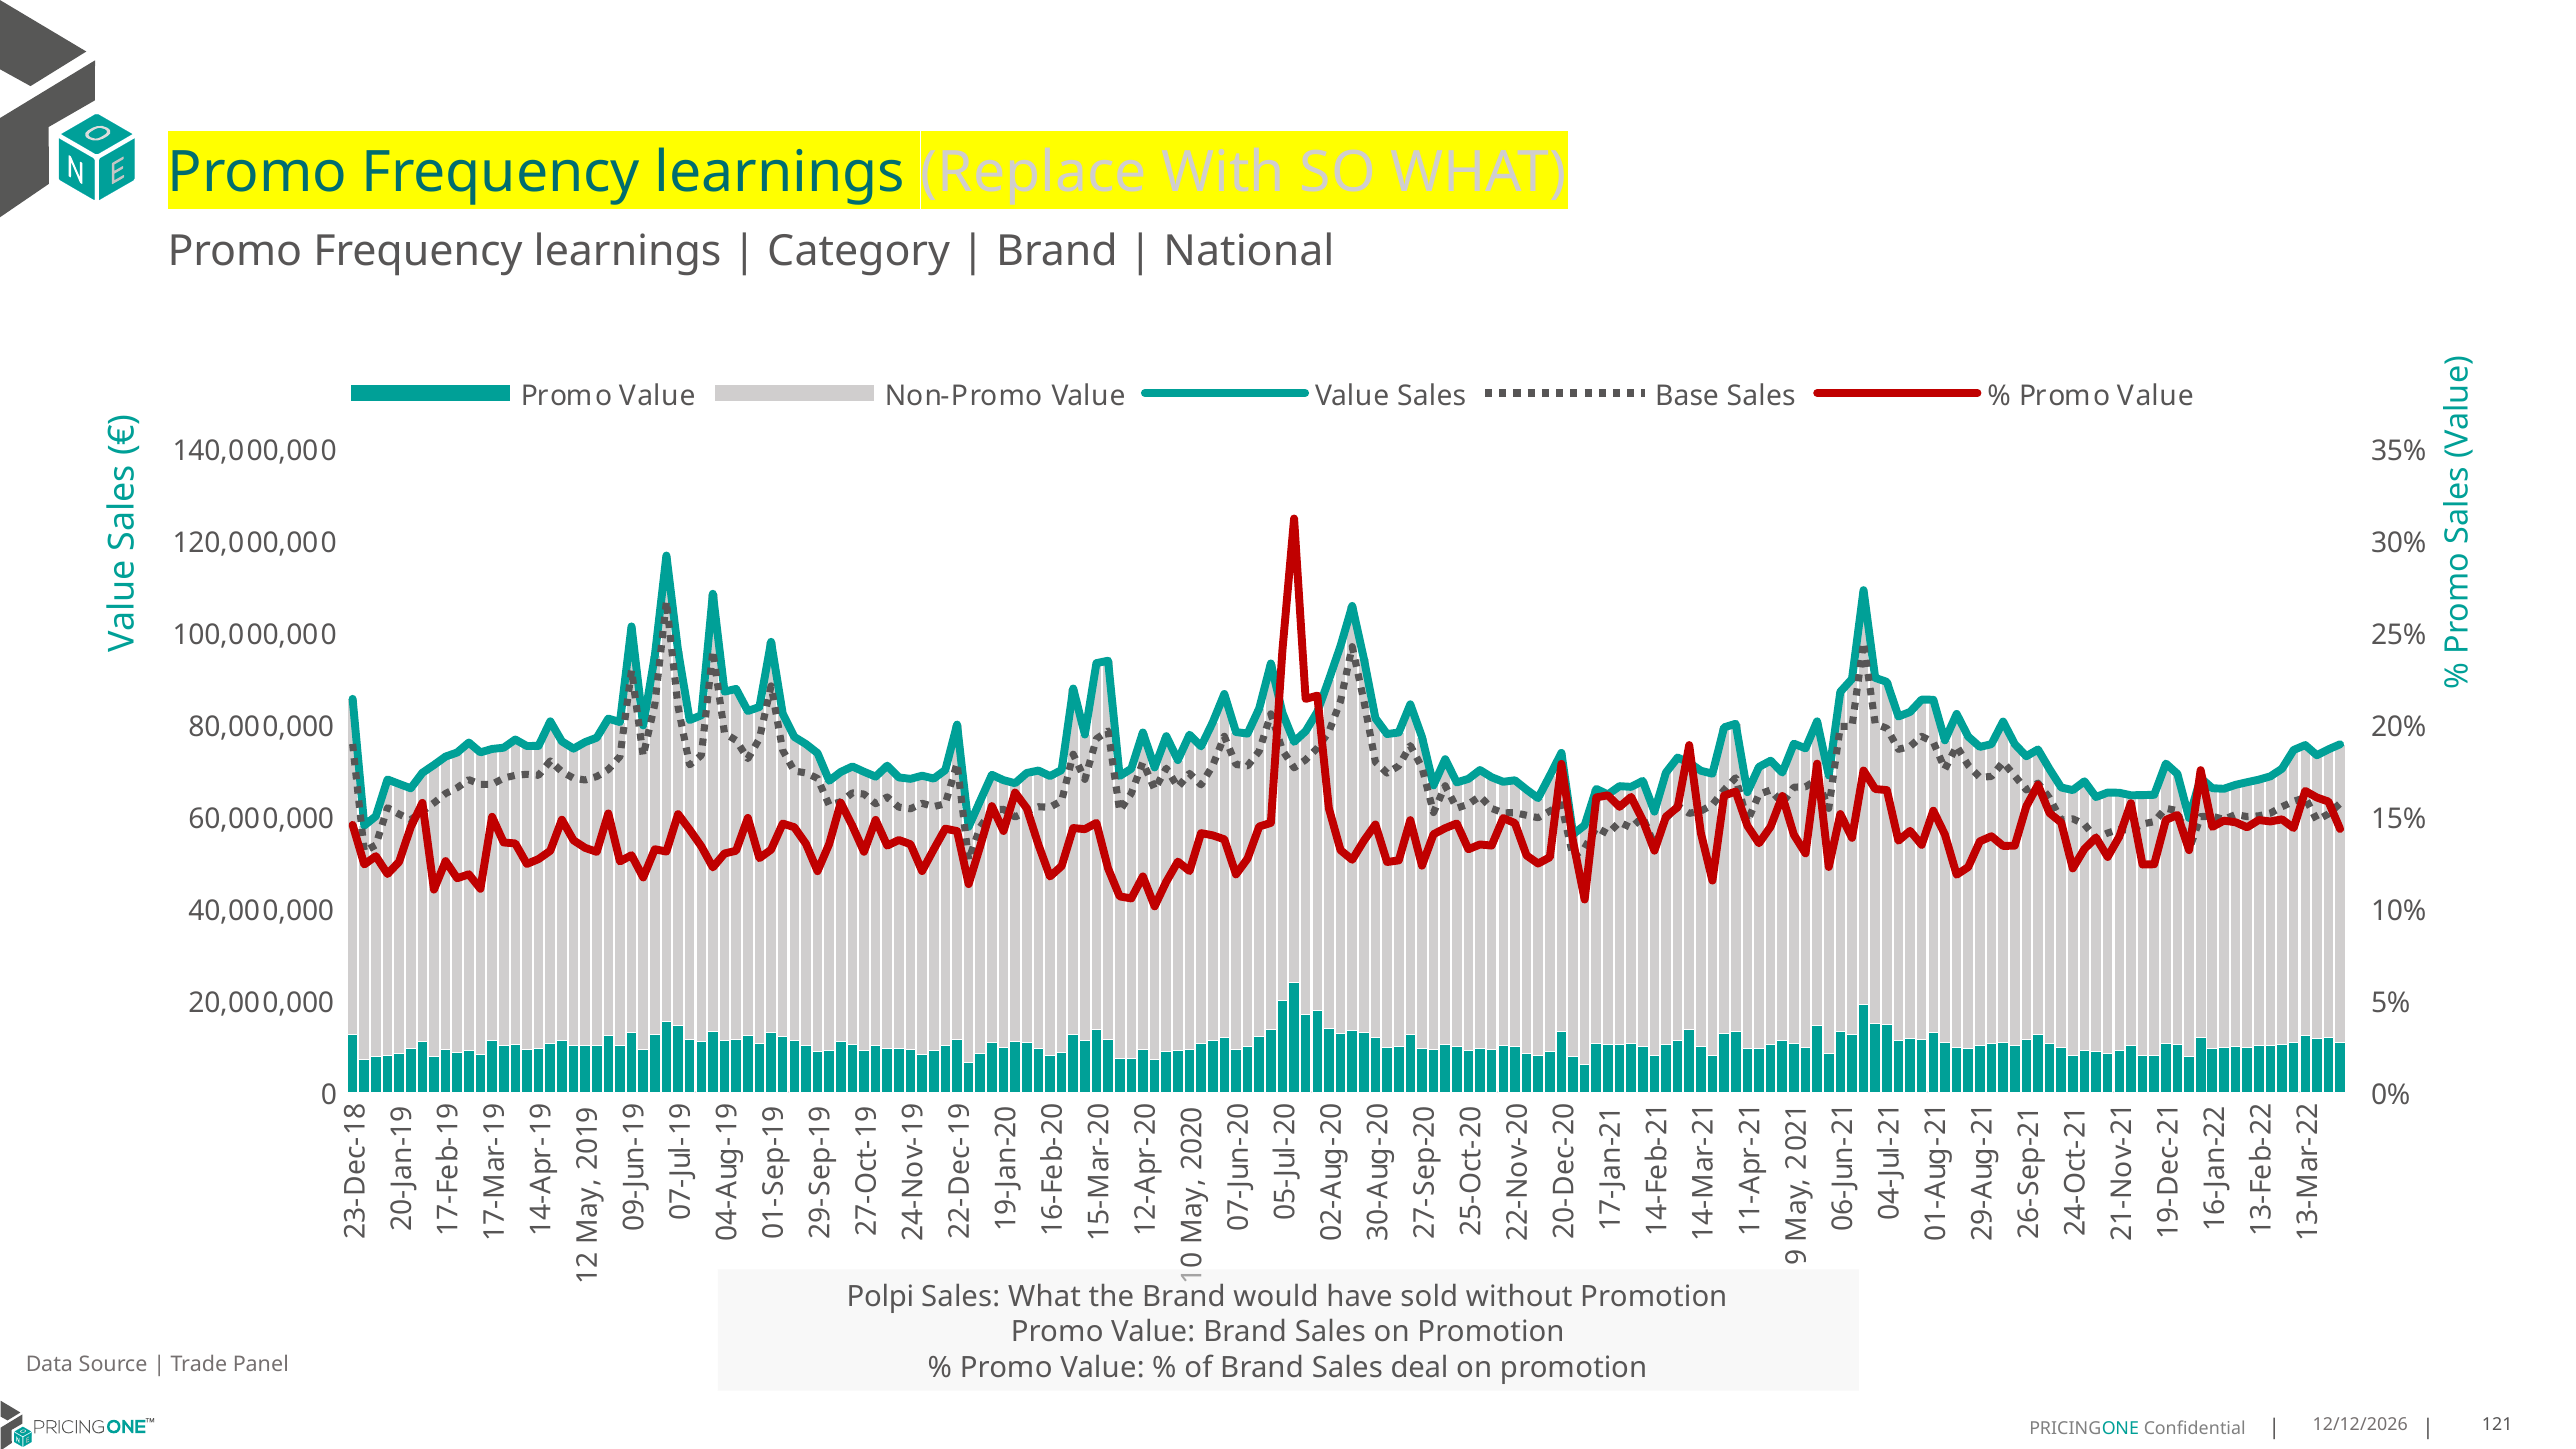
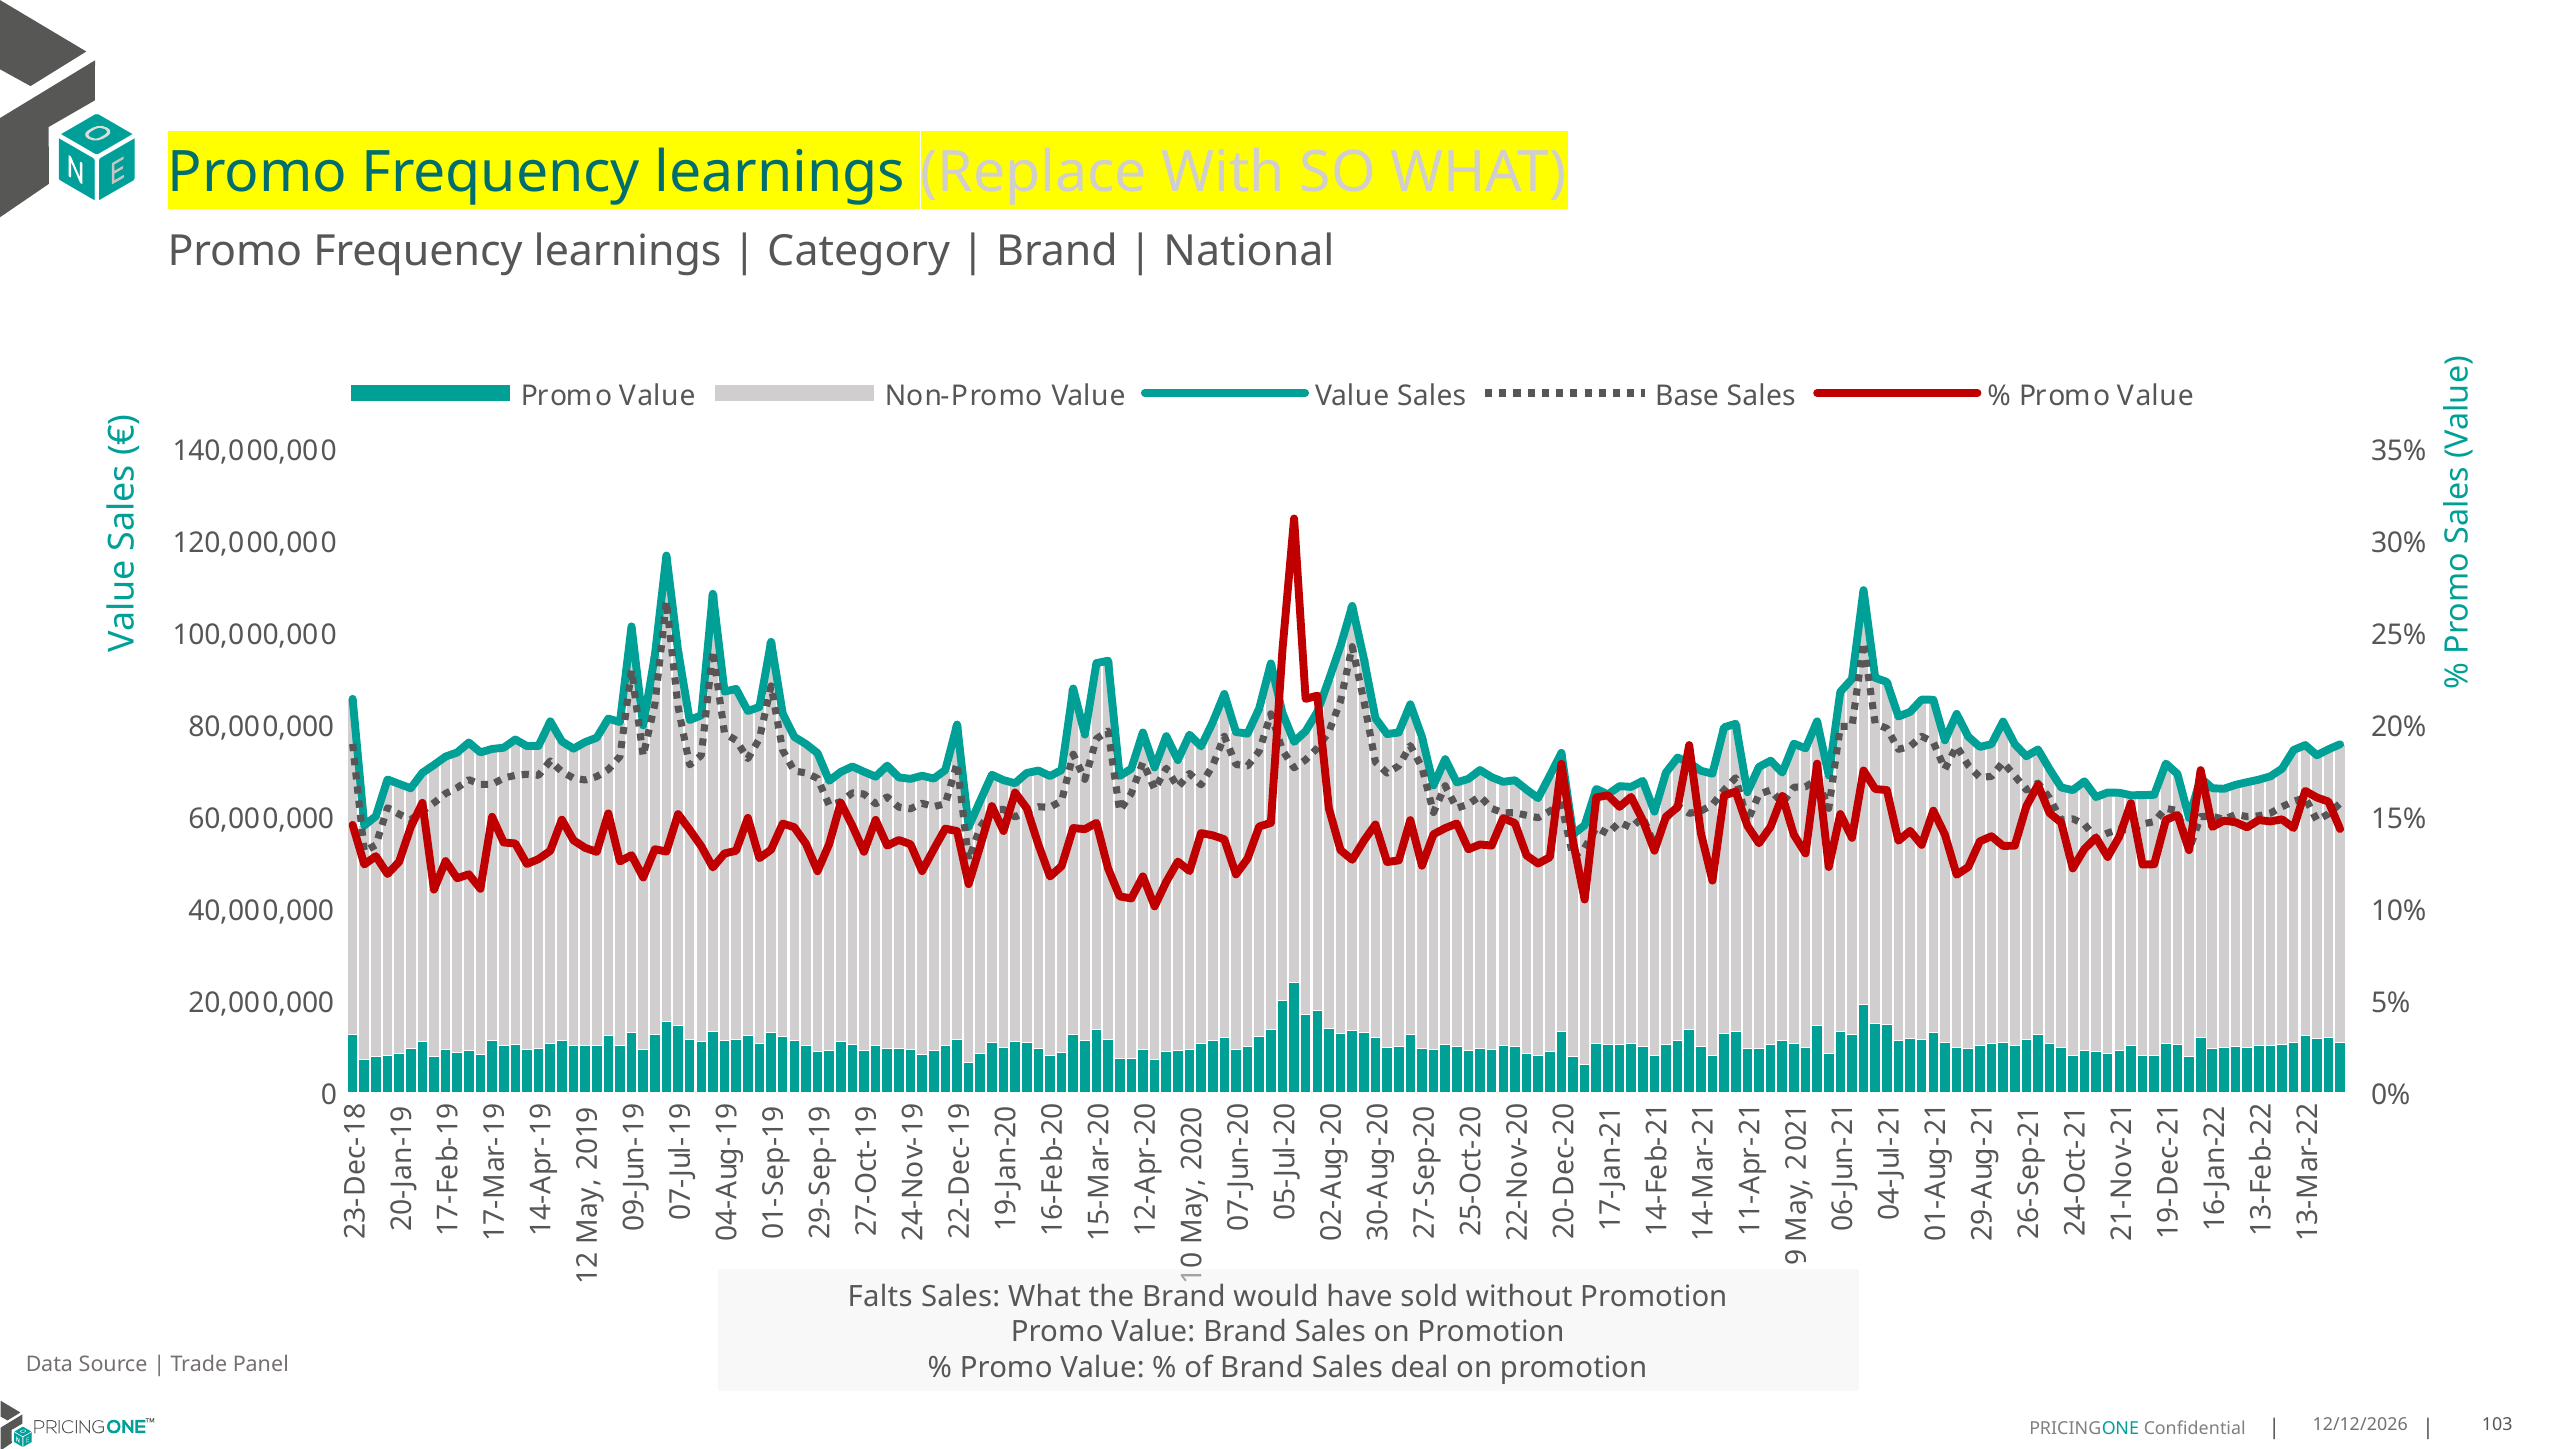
Polpi: Polpi -> Falts (880, 1297)
121: 121 -> 103 (2497, 1425)
